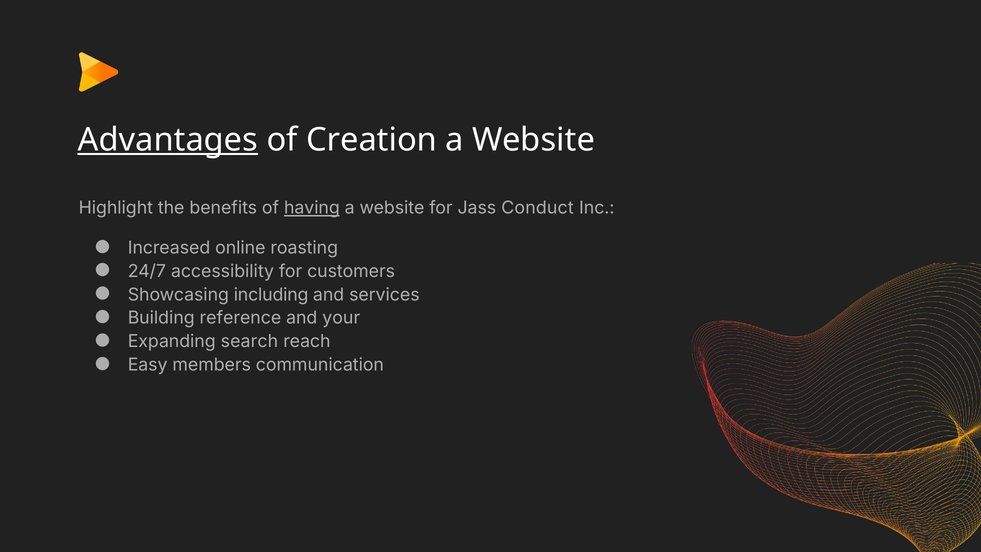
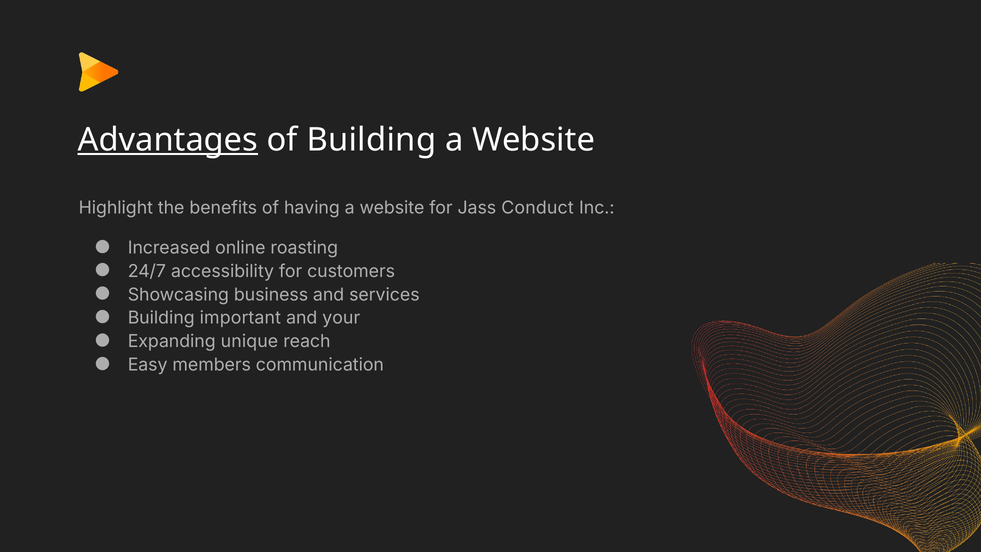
of Creation: Creation -> Building (371, 140)
having underline: present -> none (312, 208)
including: including -> business (271, 295)
reference: reference -> important (240, 318)
search: search -> unique (249, 341)
